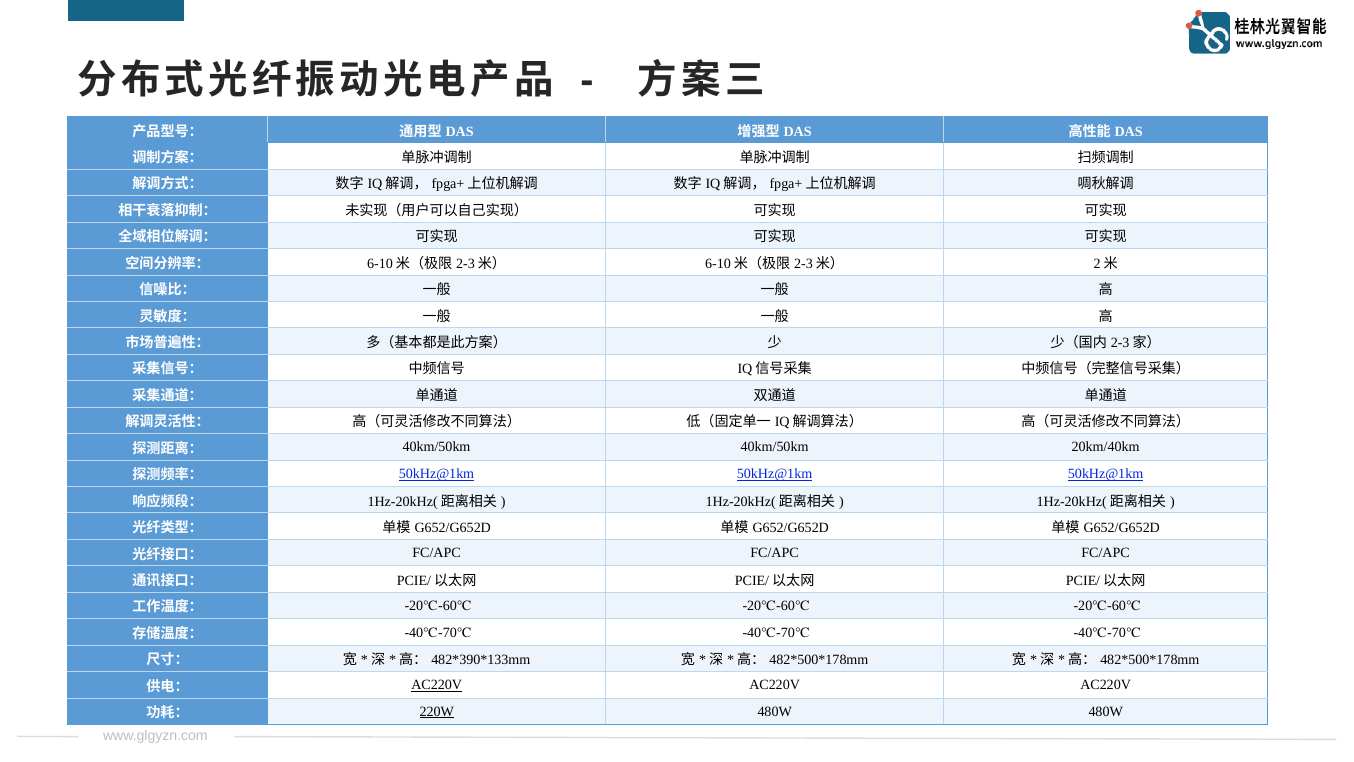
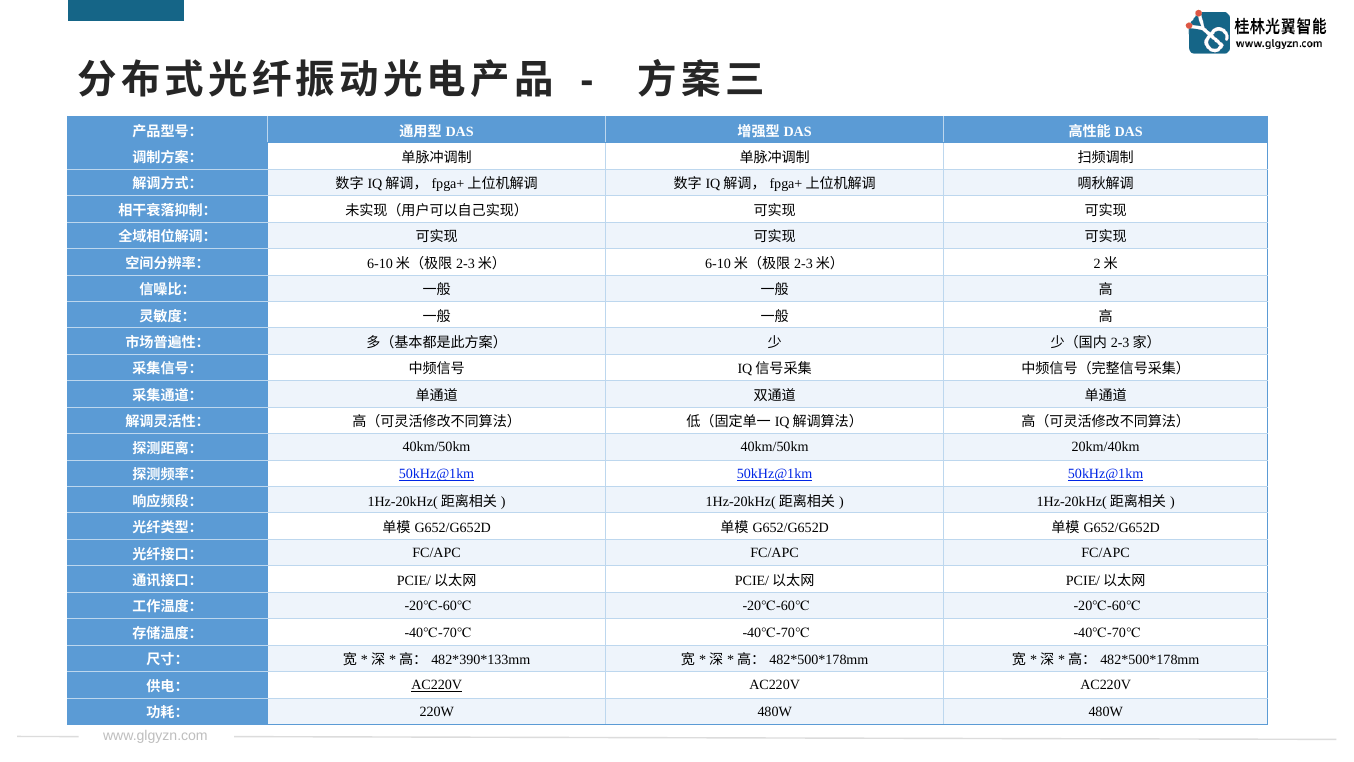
220W underline: present -> none (437, 711)
